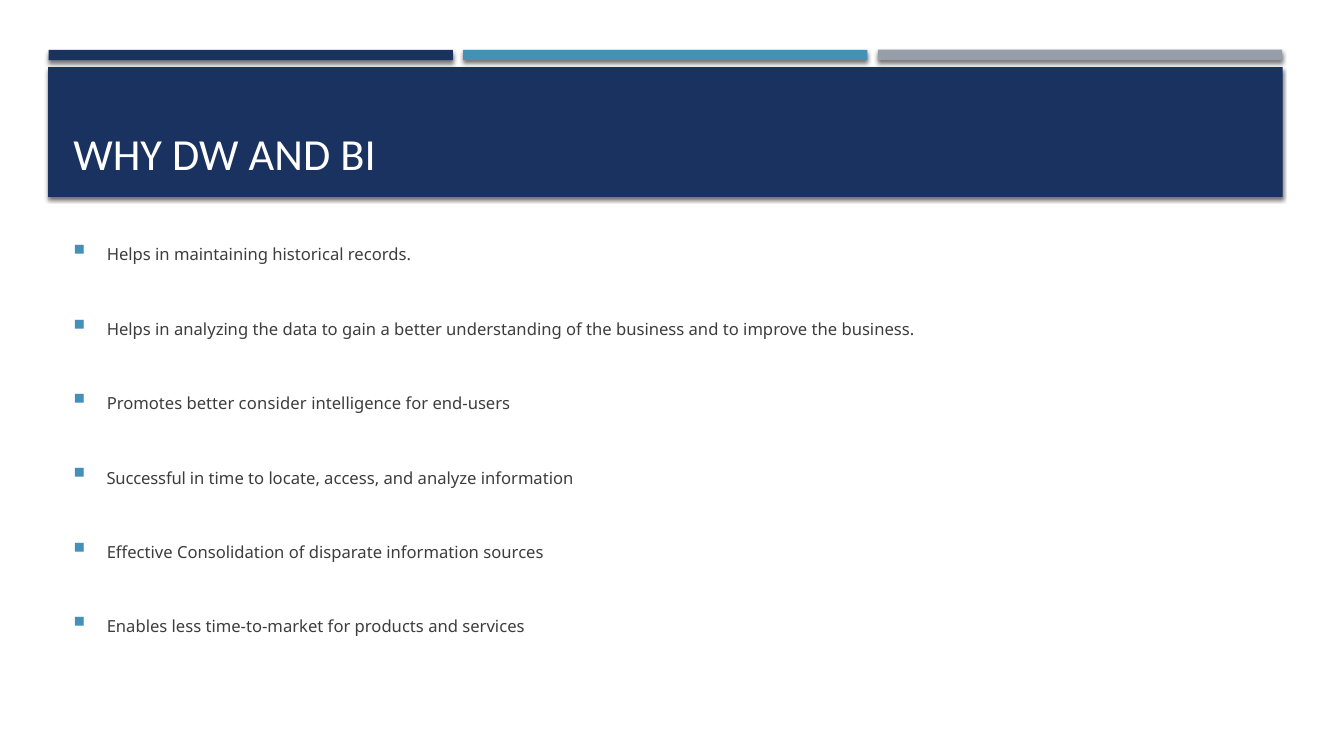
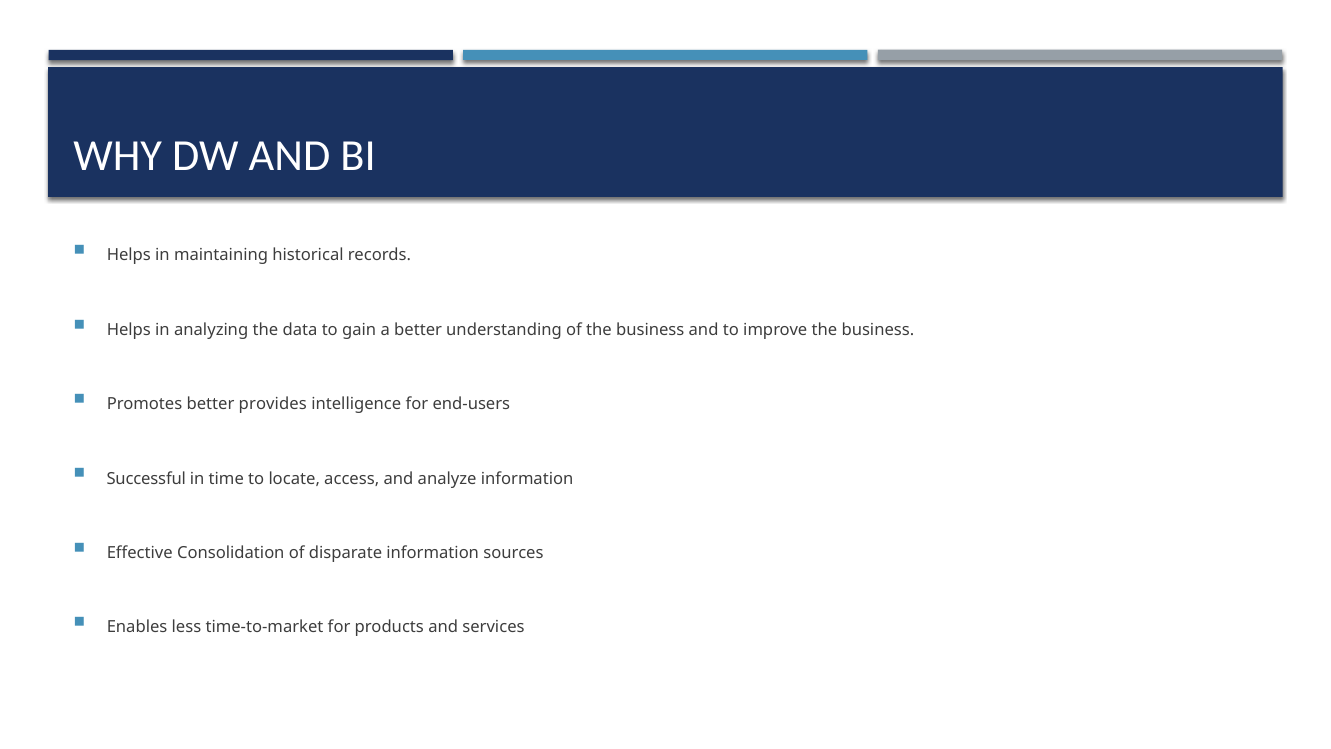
consider: consider -> provides (273, 404)
